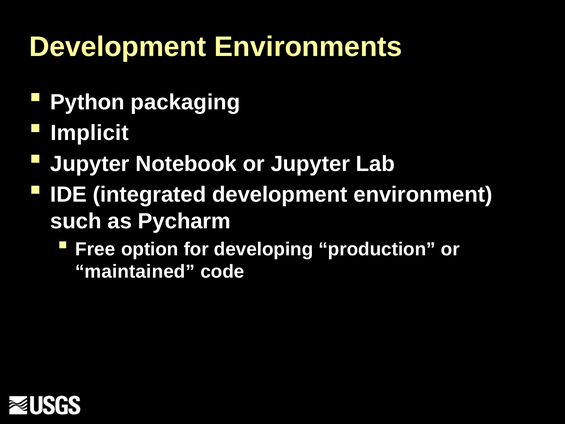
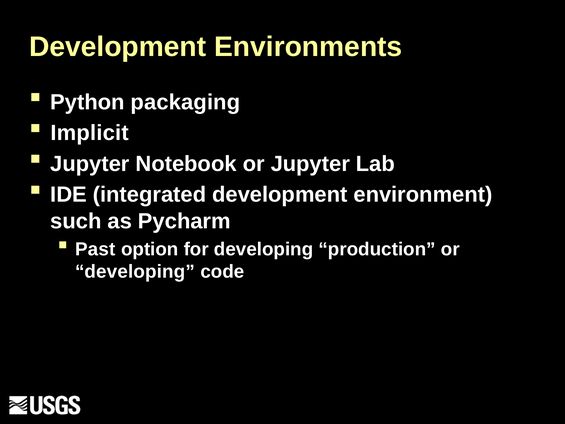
Free: Free -> Past (95, 249)
maintained: maintained -> developing (135, 272)
